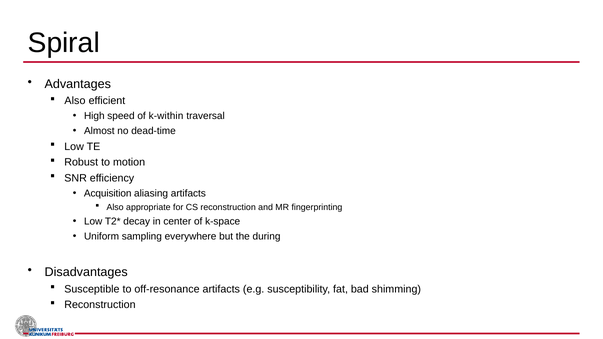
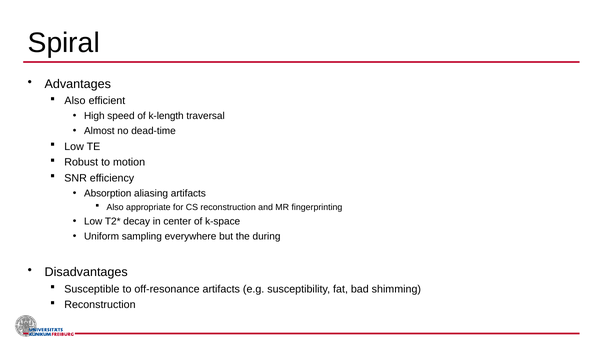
k-within: k-within -> k-length (166, 116)
Acquisition: Acquisition -> Absorption (108, 194)
